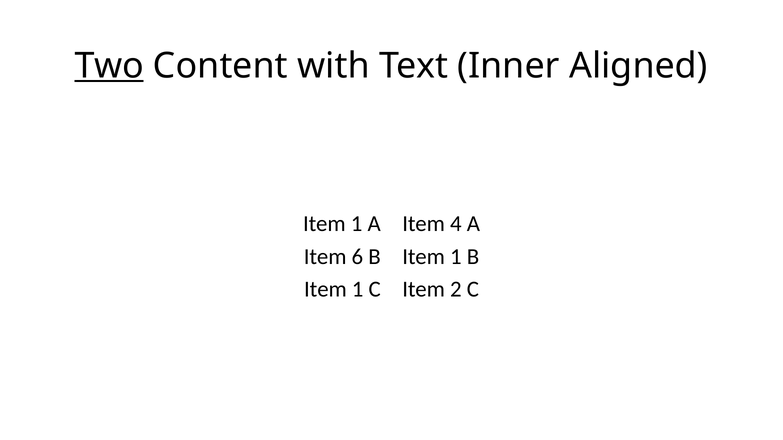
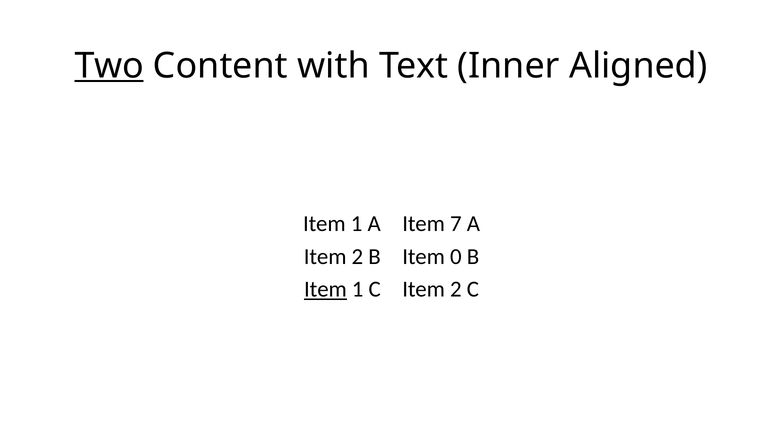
4: 4 -> 7 (456, 224)
6: 6 -> 2 (357, 257)
1: 1 -> 0 (456, 257)
Item underline: none -> present (325, 290)
